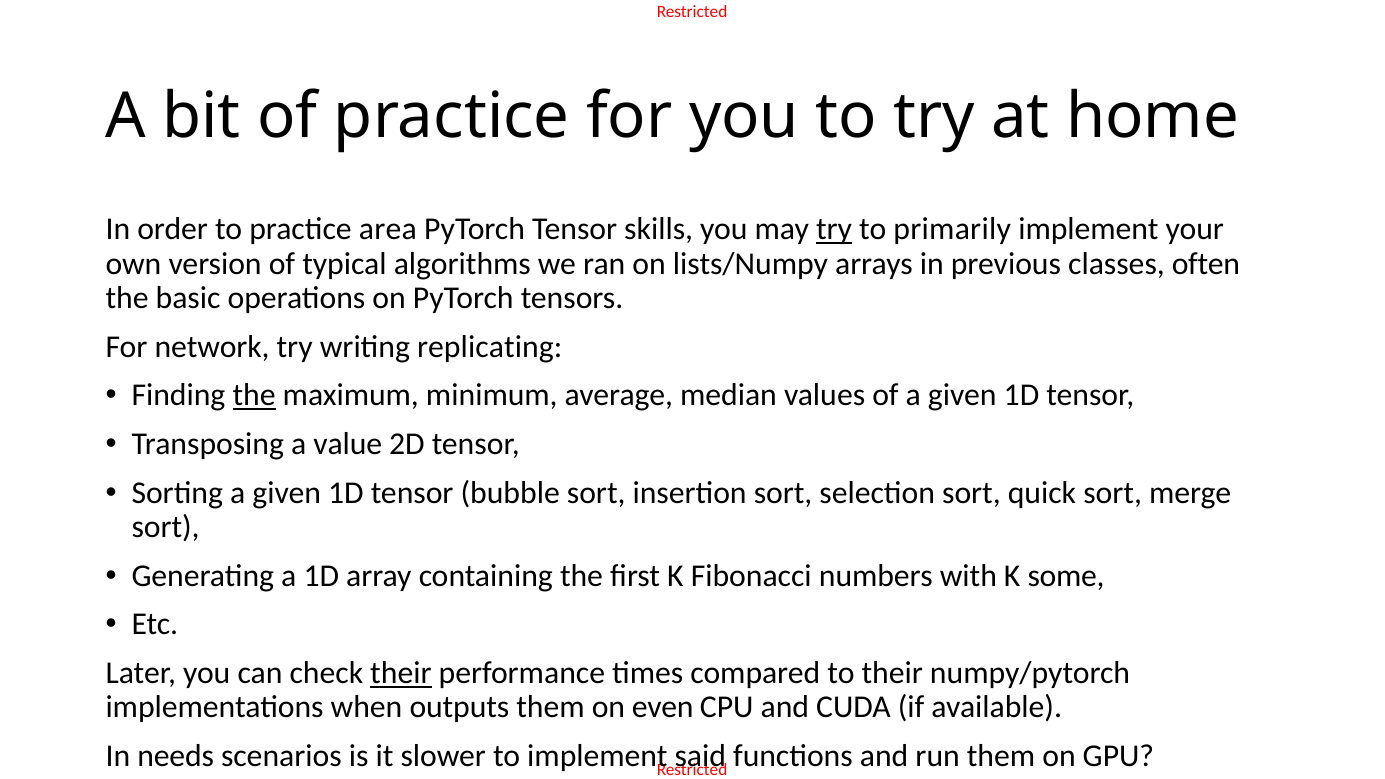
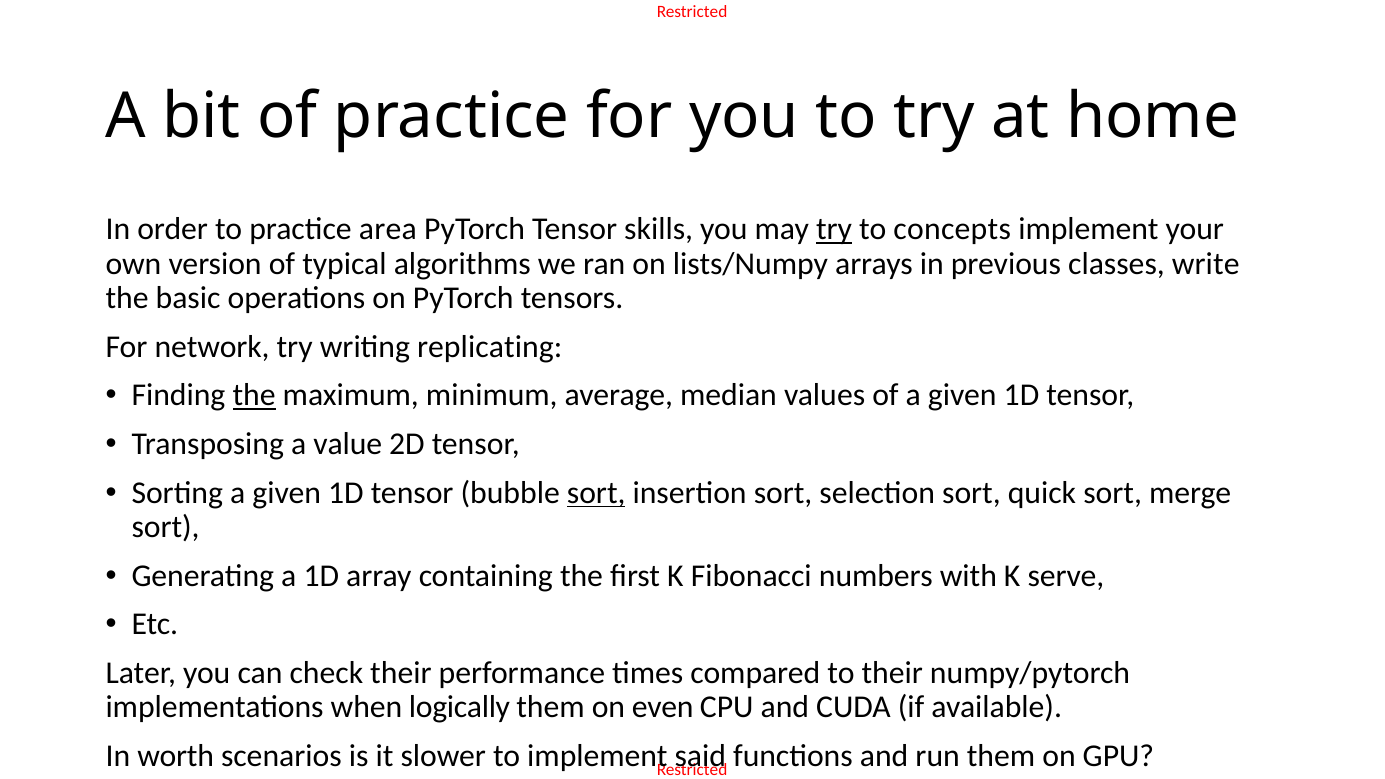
primarily: primarily -> concepts (952, 230)
often: often -> write (1206, 264)
sort underline: none -> present (596, 493)
some: some -> serve (1066, 576)
their underline: present -> none (401, 673)
outputs: outputs -> logically (460, 708)
needs: needs -> worth (176, 756)
